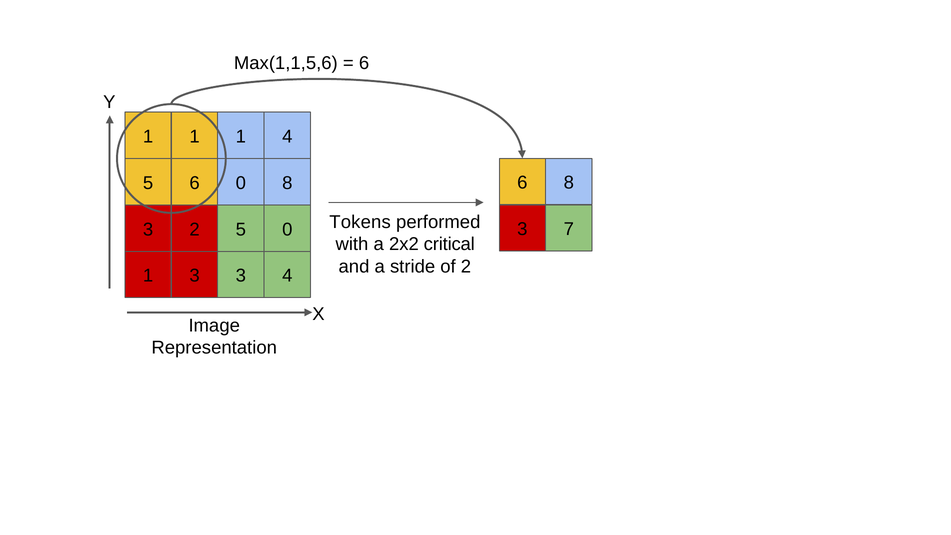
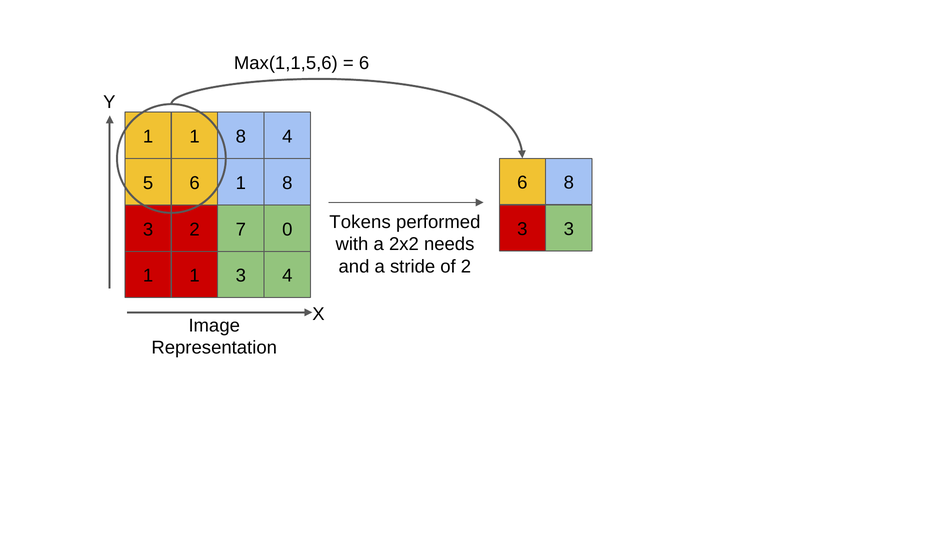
1 1 1: 1 -> 8 (241, 136)
6 0: 0 -> 1 (241, 183)
3 7: 7 -> 3 (569, 229)
2 5: 5 -> 7 (241, 229)
critical: critical -> needs (449, 244)
3: 3 -> 1 (195, 276)
